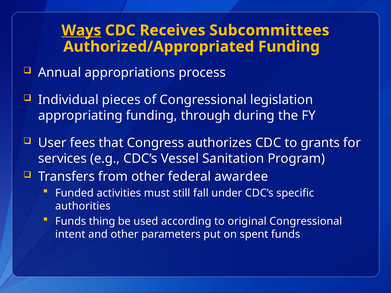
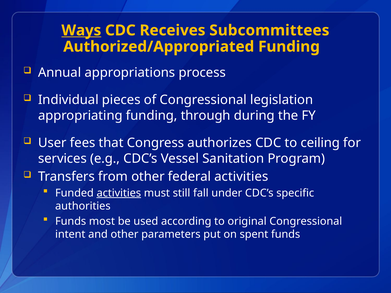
grants: grants -> ceiling (320, 143)
federal awardee: awardee -> activities (241, 177)
activities underline: none -> present (119, 193)
thing: thing -> most (102, 221)
